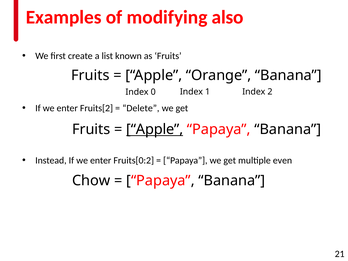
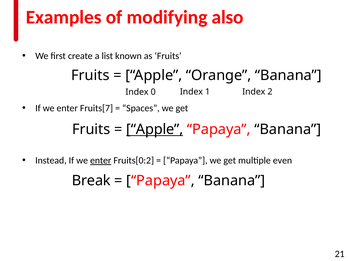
Fruits[2: Fruits[2 -> Fruits[7 (96, 108)
Delete: Delete -> Spaces (141, 108)
enter underline: none -> present (101, 160)
Chow: Chow -> Break (91, 181)
